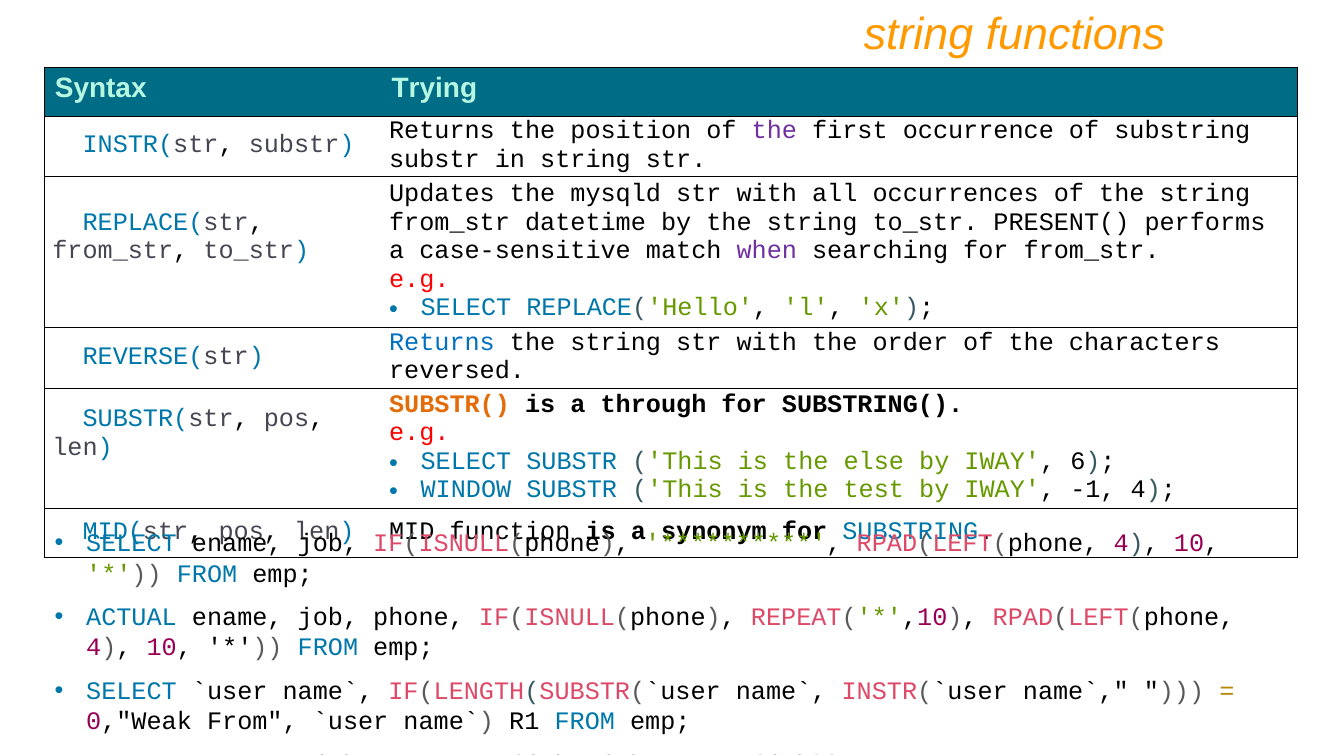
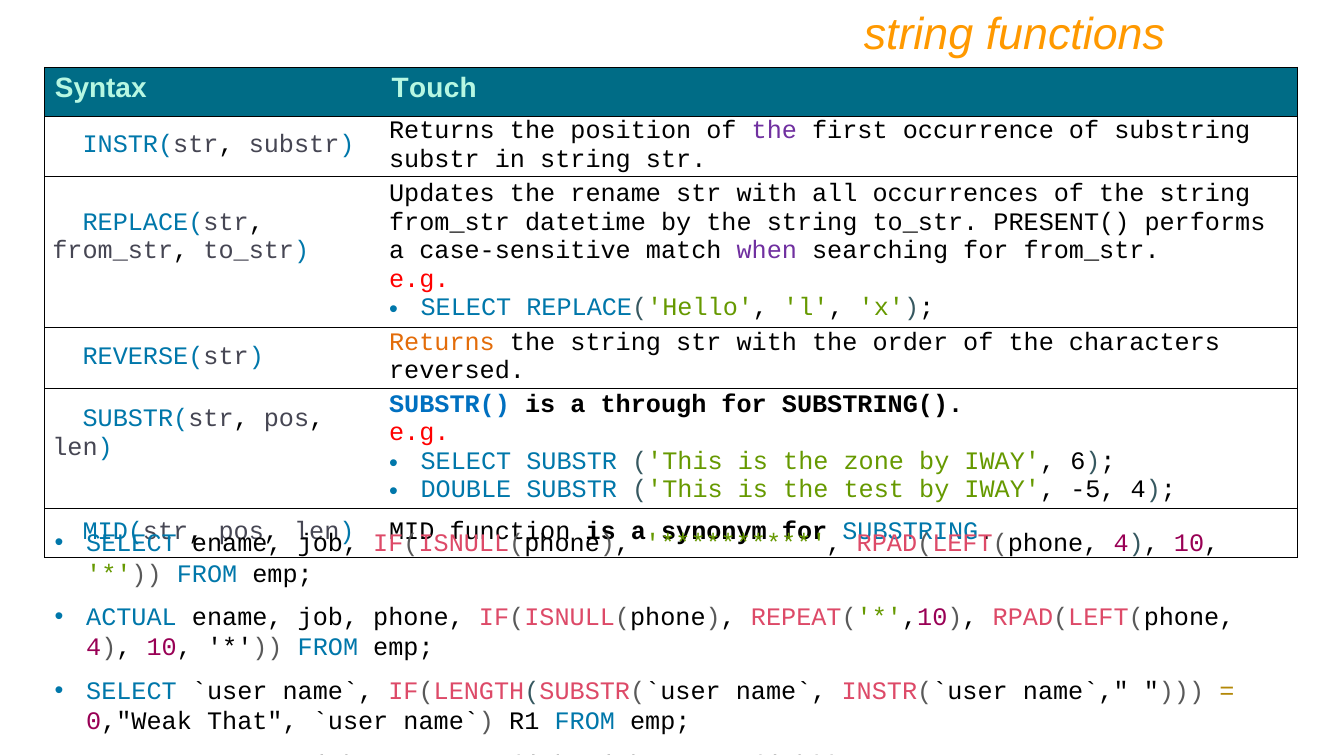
Trying: Trying -> Touch (434, 89)
mysqld: mysqld -> rename (616, 193)
Returns colour: blue -> orange (442, 342)
SUBSTR( colour: orange -> blue (450, 404)
else: else -> zone (874, 461)
WINDOW: WINDOW -> DOUBLE (466, 490)
-1: -1 -> -5 (1093, 490)
0,"Weak From: From -> That (252, 722)
